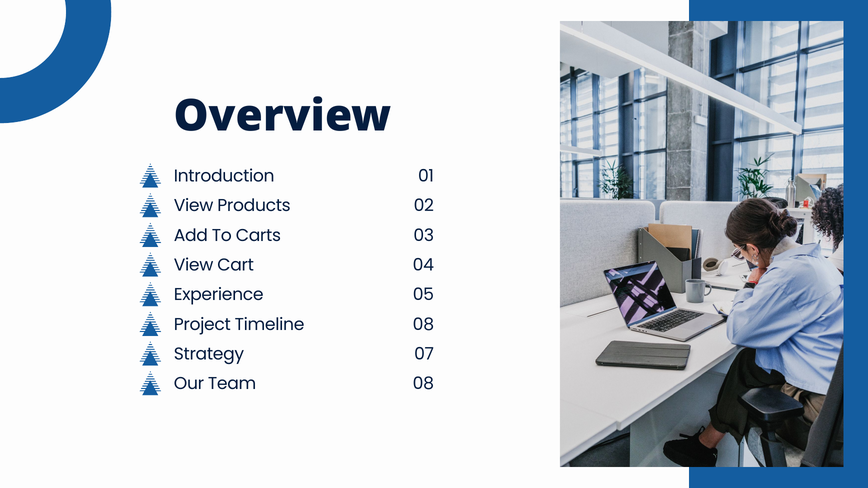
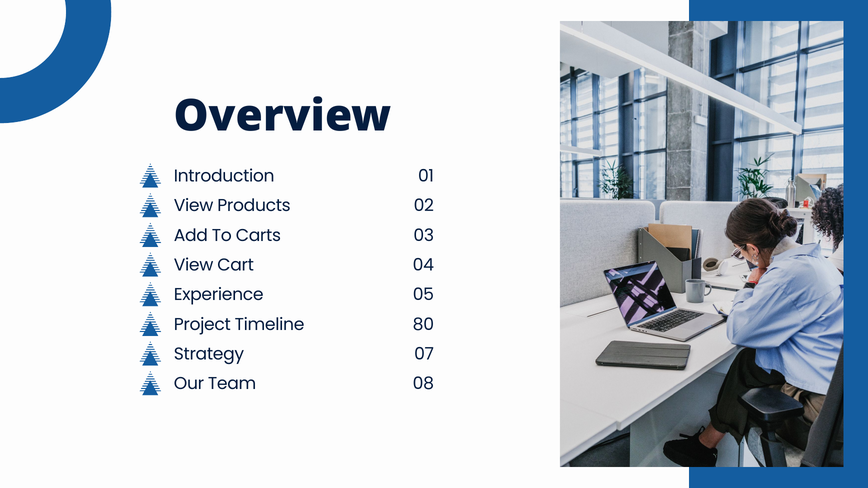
Timeline 08: 08 -> 80 (423, 325)
